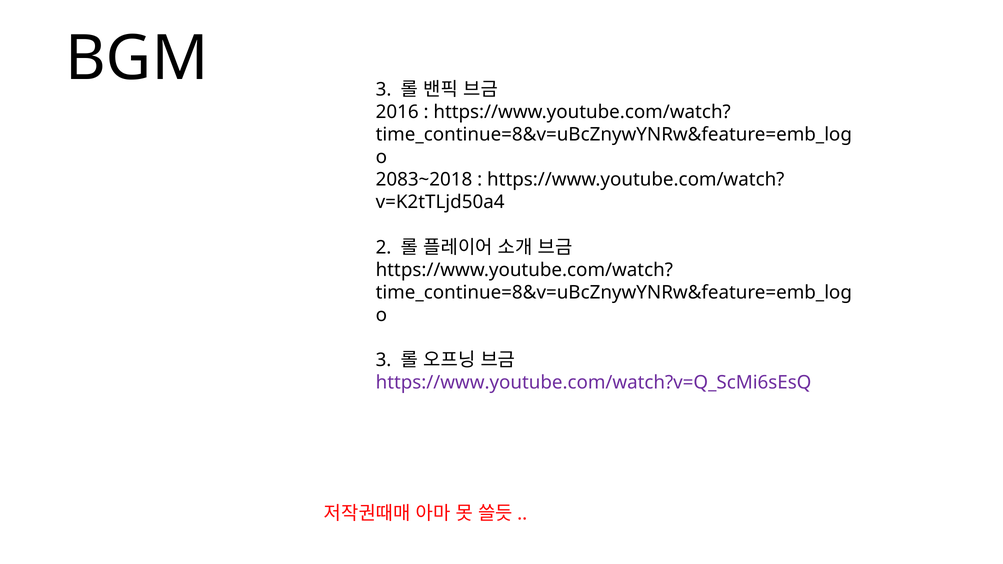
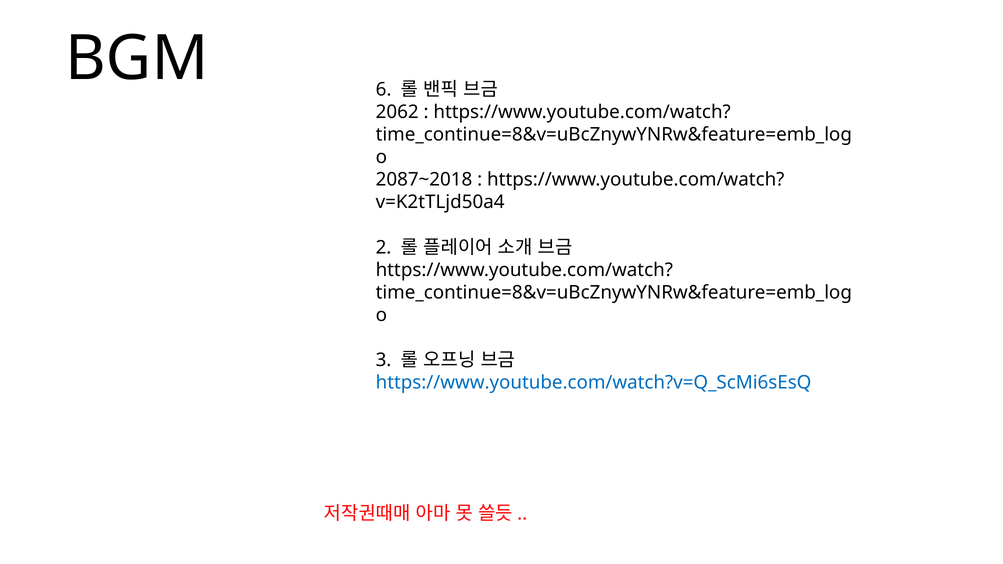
BGM 3: 3 -> 6 (384, 89)
2016: 2016 -> 2062 (397, 112)
2083~2018: 2083~2018 -> 2087~2018 (424, 180)
https://www.youtube.com/watch?v=Q_ScMi6sEsQ colour: purple -> blue (594, 383)
